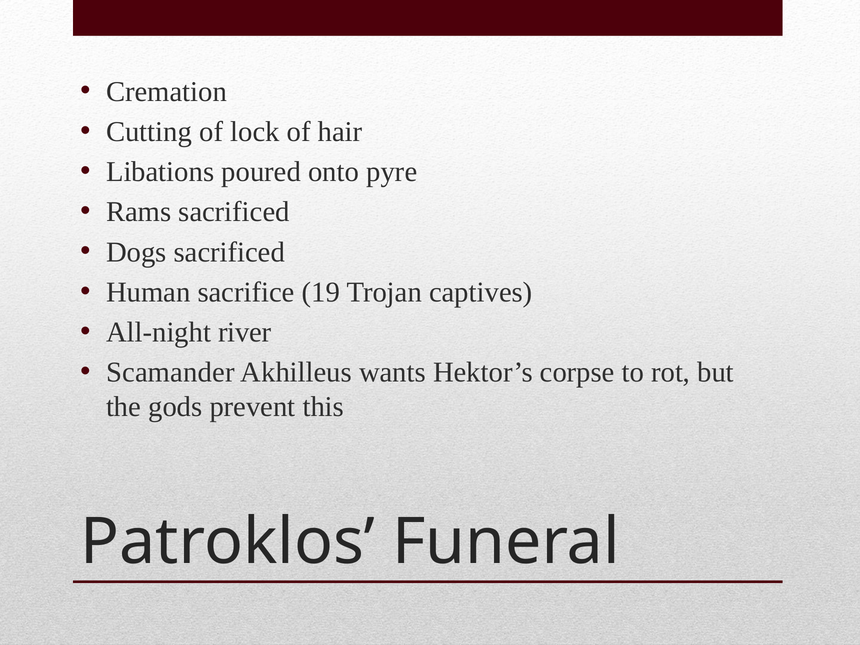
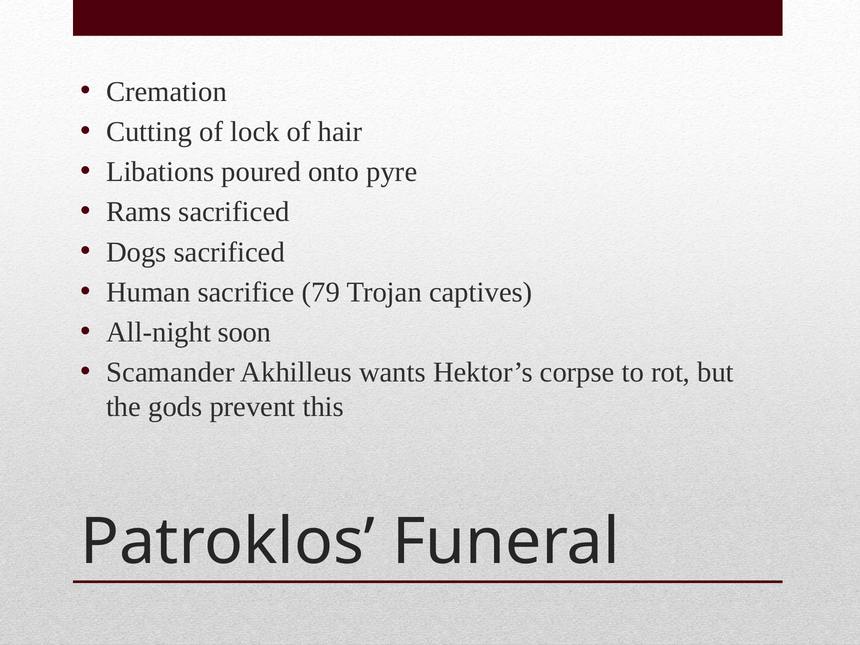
19: 19 -> 79 (321, 292)
river: river -> soon (245, 332)
